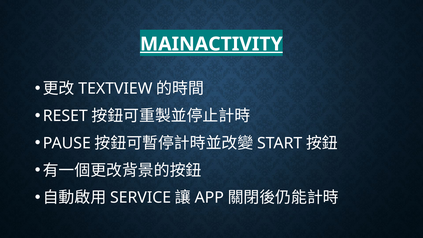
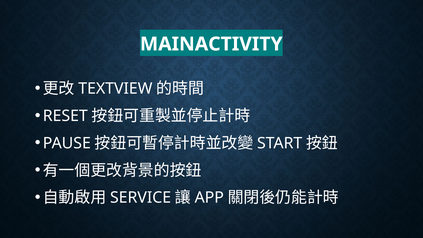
MAINACTIVITY underline: present -> none (211, 44)
